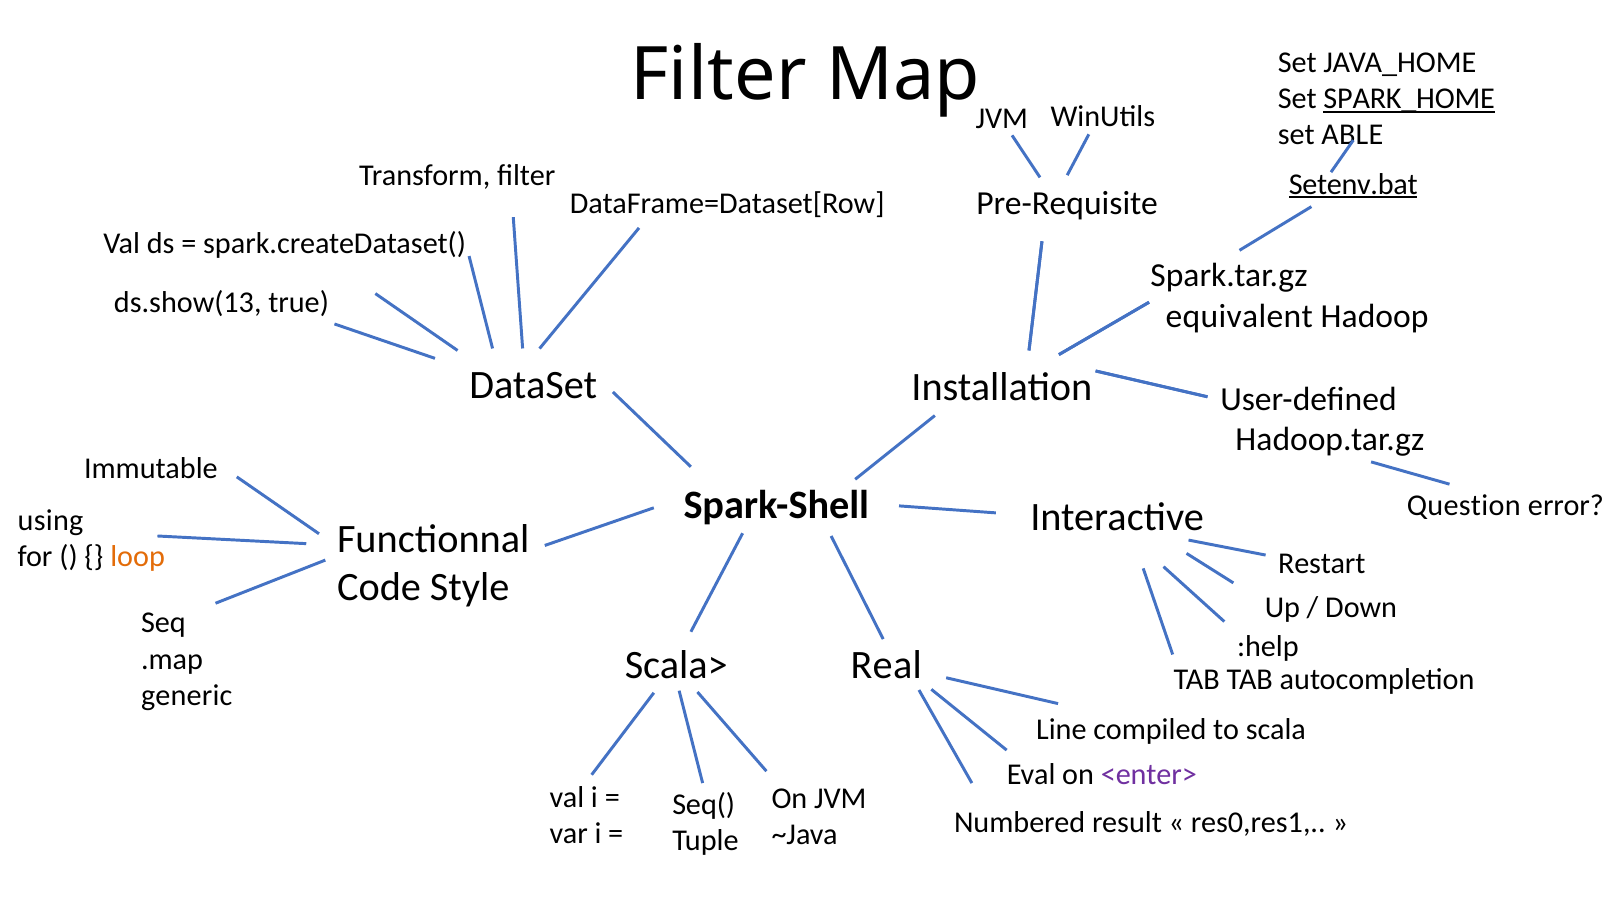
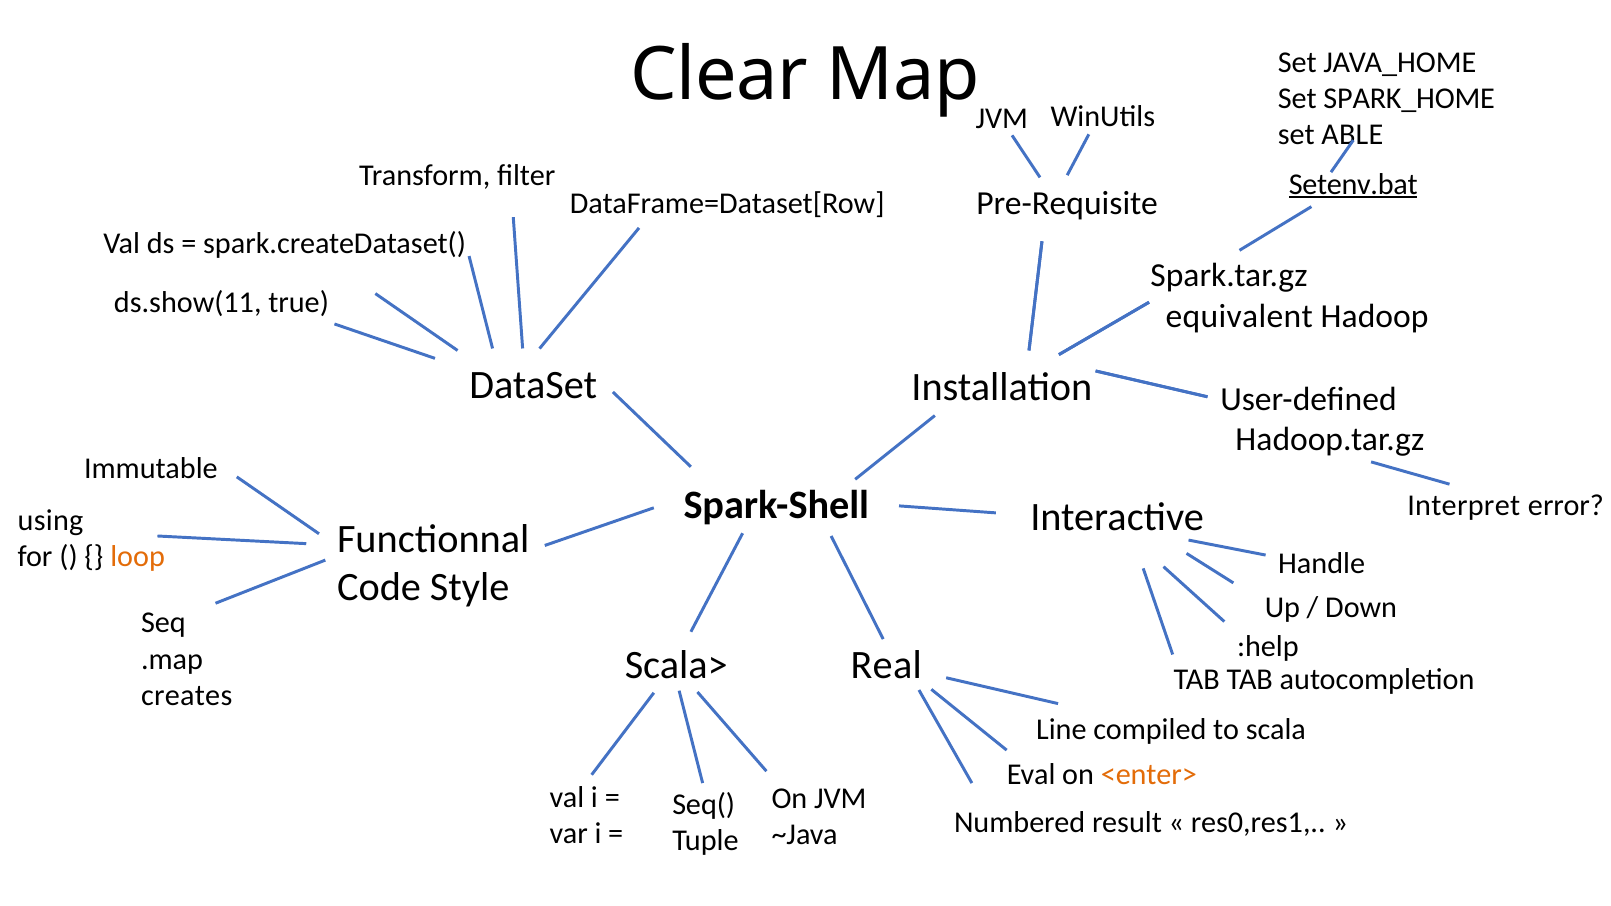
Filter: Filter -> Clear (719, 75)
SPARK_HOME underline: present -> none (1409, 99)
ds.show(13: ds.show(13 -> ds.show(11 (188, 303)
Question: Question -> Interpret (1464, 506)
Restart: Restart -> Handle (1322, 564)
generic: generic -> creates (187, 695)
<enter> colour: purple -> orange (1149, 775)
